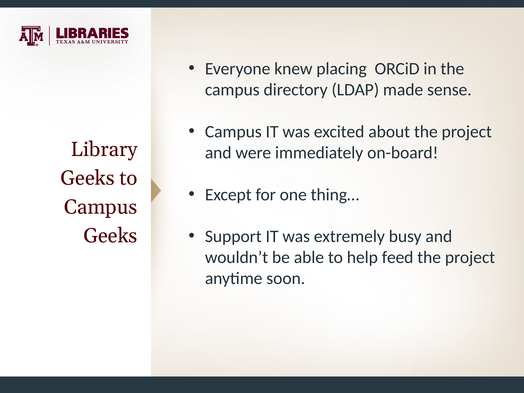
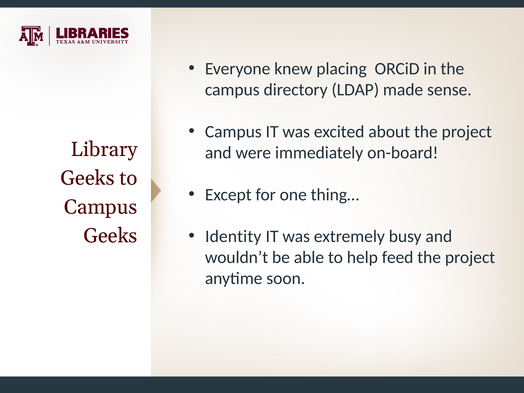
Support: Support -> Identity (233, 236)
